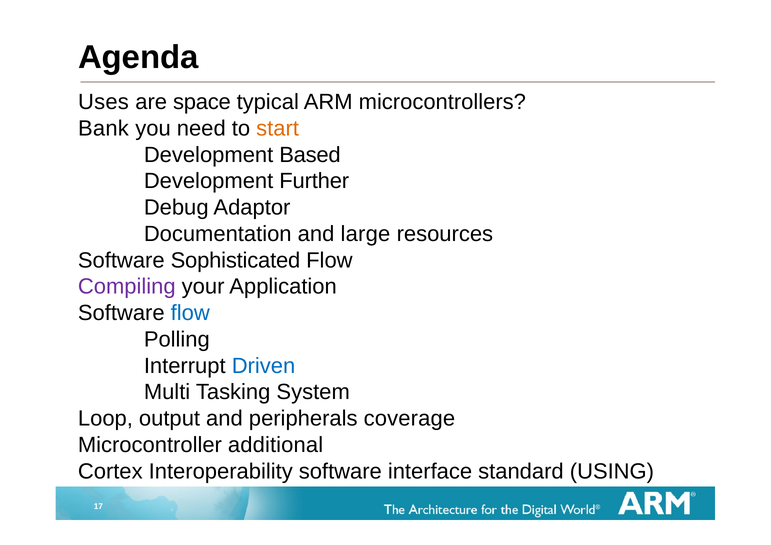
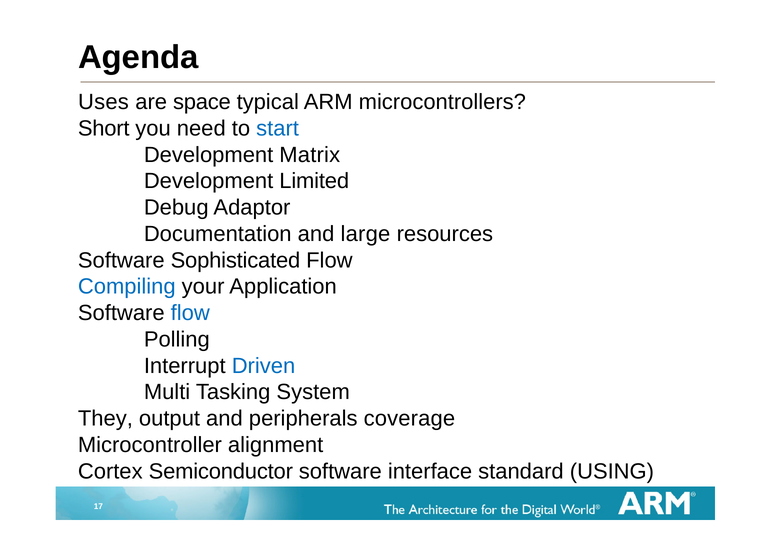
Bank: Bank -> Short (104, 128)
start colour: orange -> blue (278, 128)
Based: Based -> Matrix (310, 155)
Further: Further -> Limited (314, 181)
Compiling colour: purple -> blue (127, 287)
Loop: Loop -> They (105, 418)
additional: additional -> alignment (276, 445)
Interoperability: Interoperability -> Semiconductor (221, 471)
